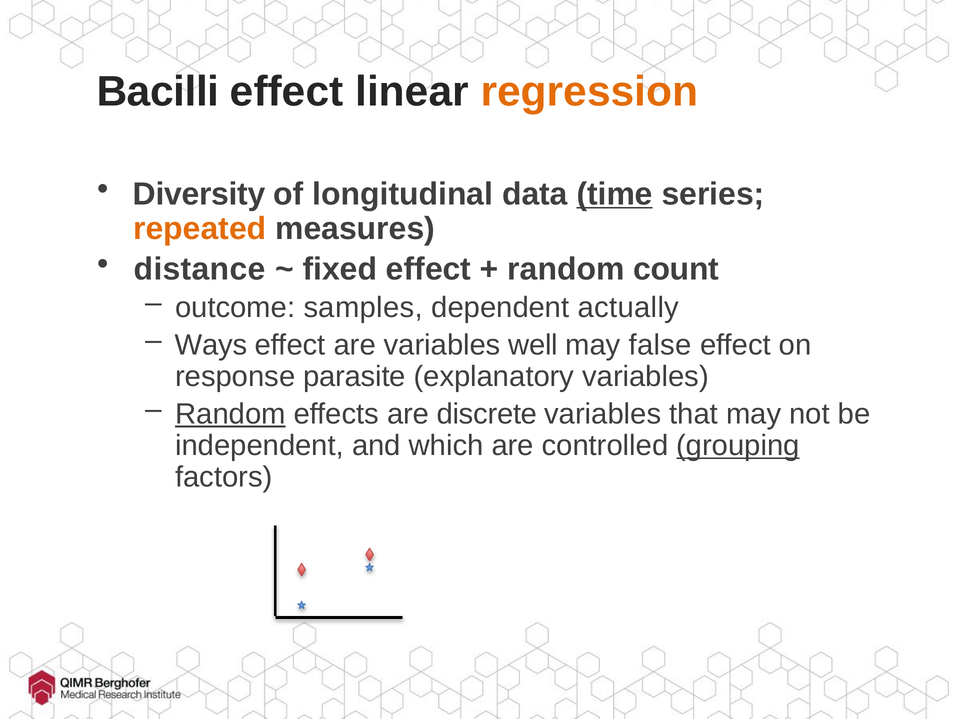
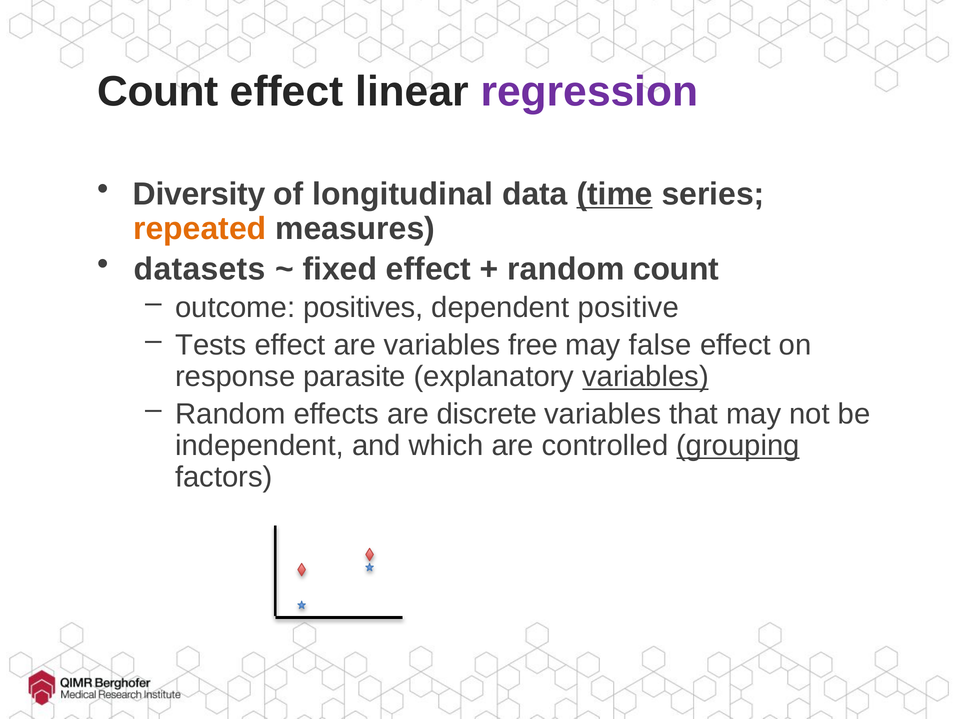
Bacilli: Bacilli -> Count (158, 92)
regression colour: orange -> purple (589, 92)
distance: distance -> datasets (200, 269)
samples: samples -> positives (363, 307)
actually: actually -> positive (628, 307)
Ways: Ways -> Tests (211, 345)
well: well -> free (533, 345)
variables underline: none -> present (646, 376)
Random underline: present -> none (230, 414)
